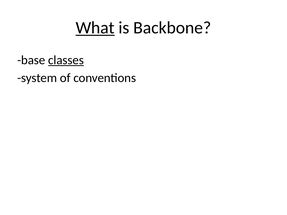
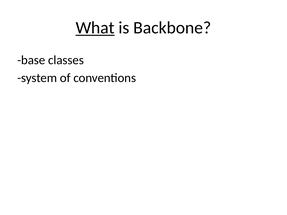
classes underline: present -> none (66, 60)
